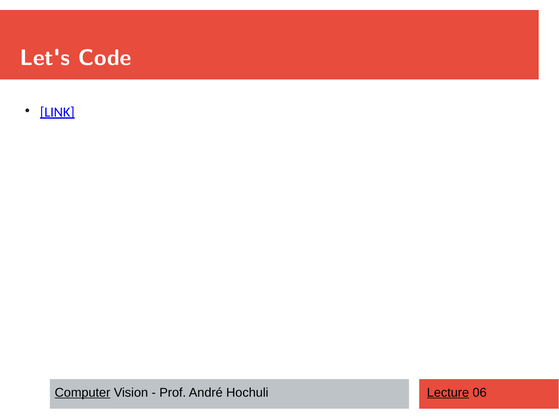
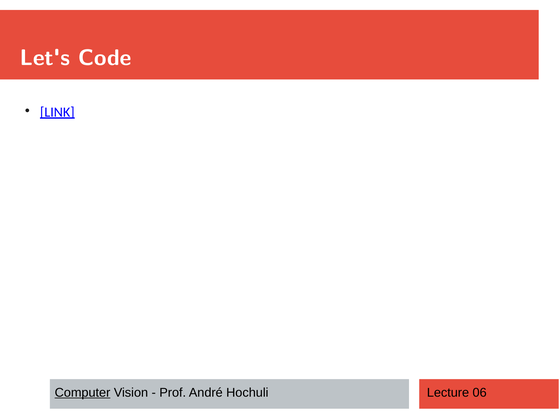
Lecture underline: present -> none (448, 393)
